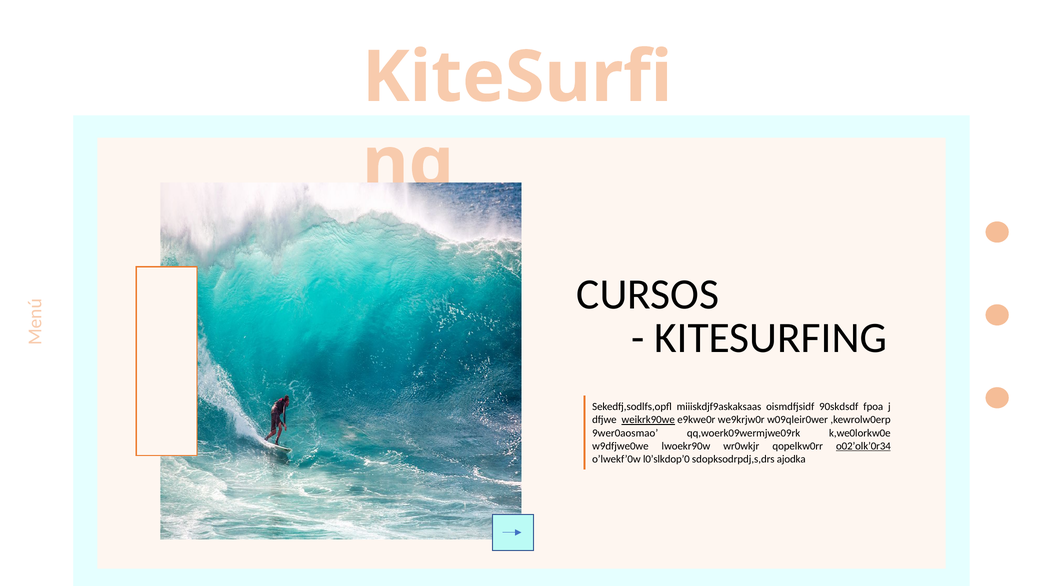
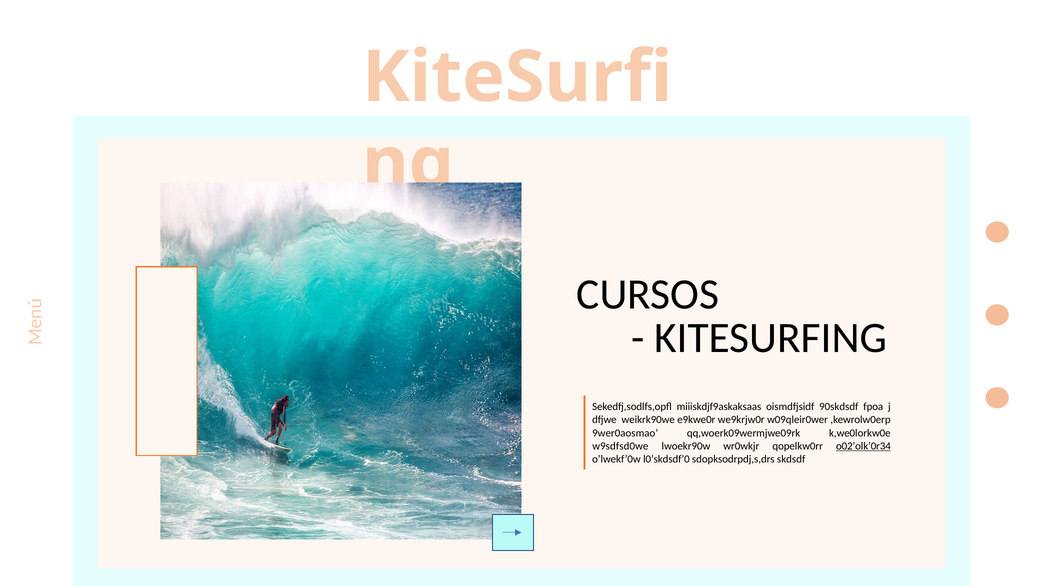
weikrk90we underline: present -> none (648, 420)
w9dfjwe0we: w9dfjwe0we -> w9sdfsd0we (620, 446)
l0’slkdop’0: l0’slkdop’0 -> l0’skdsdf’0 (666, 460)
ajodka: ajodka -> skdsdf (791, 460)
